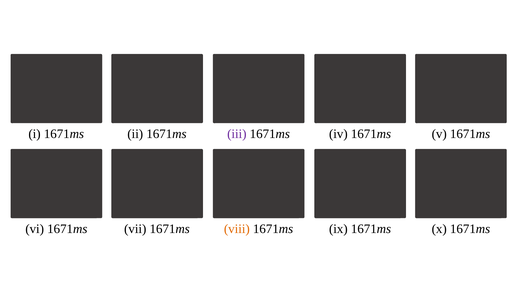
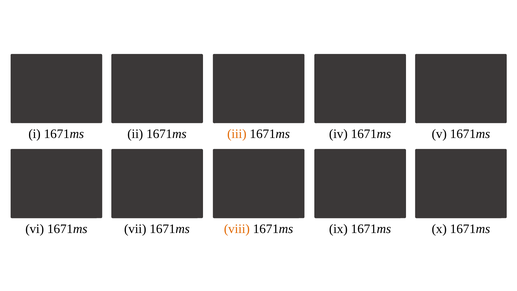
iii colour: purple -> orange (237, 134)
